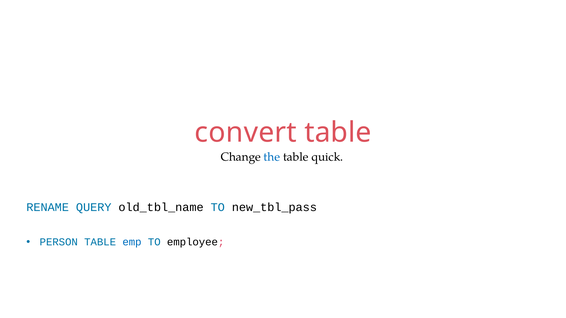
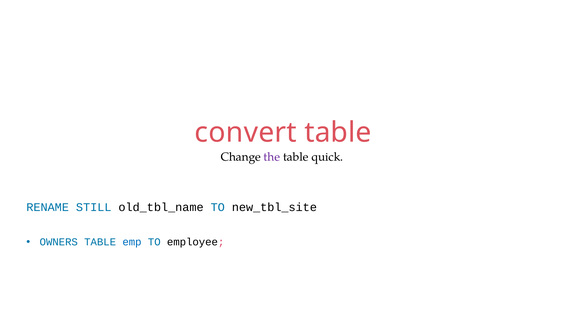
the colour: blue -> purple (272, 157)
QUERY: QUERY -> STILL (94, 208)
new_tbl_pass: new_tbl_pass -> new_tbl_site (274, 208)
PERSON: PERSON -> OWNERS (59, 242)
